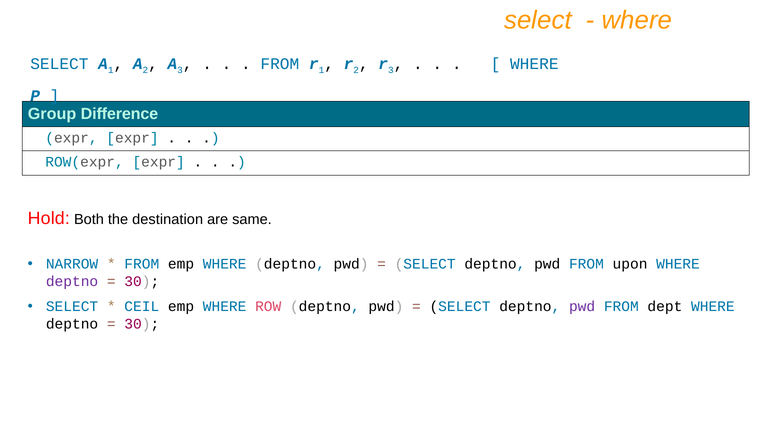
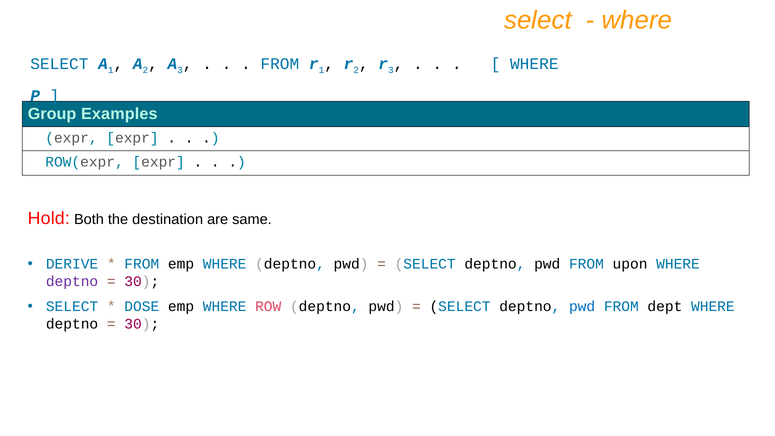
Difference: Difference -> Examples (119, 114)
NARROW: NARROW -> DERIVE (72, 264)
CEIL: CEIL -> DOSE (142, 307)
pwd colour: purple -> blue (582, 307)
